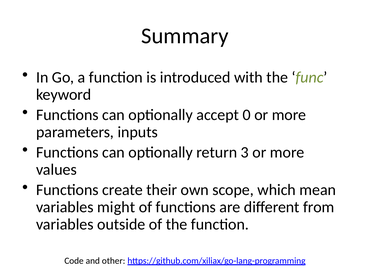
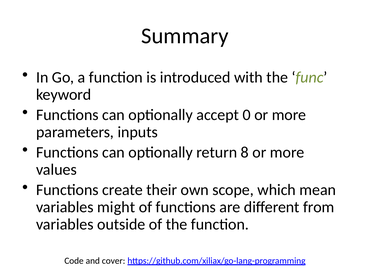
3: 3 -> 8 (245, 152)
other: other -> cover (114, 260)
